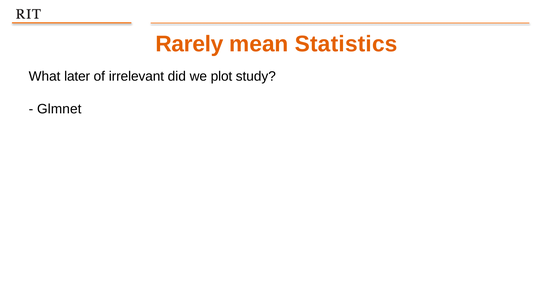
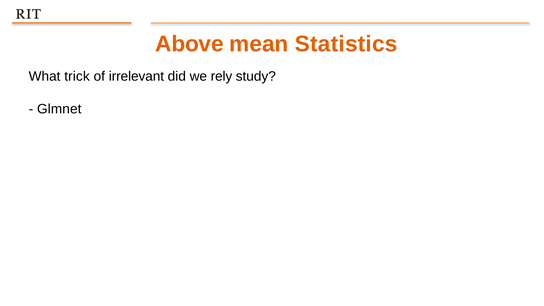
Rarely: Rarely -> Above (189, 44)
later: later -> trick (77, 76)
plot: plot -> rely (221, 76)
